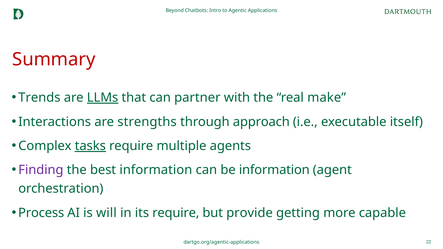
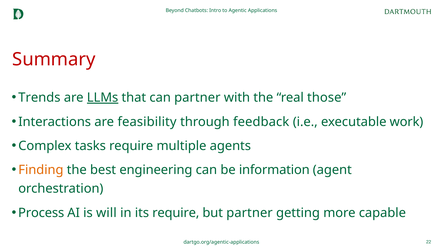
make: make -> those (327, 98)
strengths: strengths -> feasibility (147, 122)
approach: approach -> feedback (261, 122)
itself: itself -> work (406, 122)
tasks underline: present -> none (90, 146)
Finding colour: purple -> orange (41, 170)
best information: information -> engineering (156, 170)
but provide: provide -> partner (250, 213)
